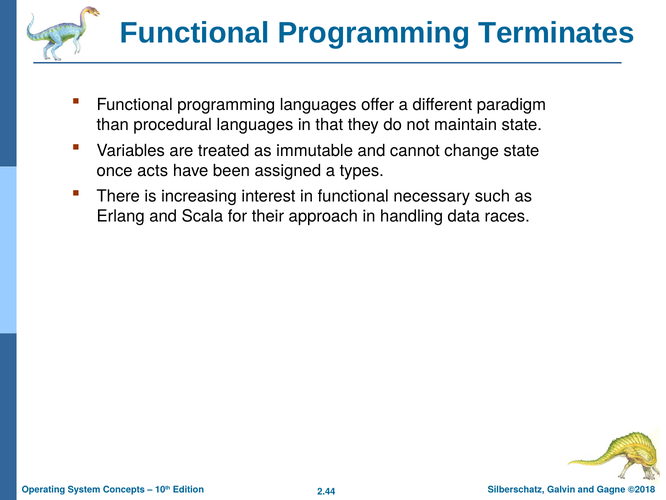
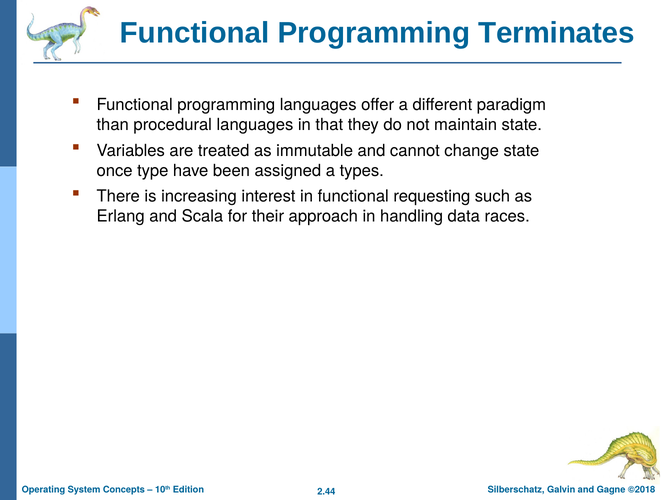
acts: acts -> type (153, 170)
necessary: necessary -> requesting (432, 196)
